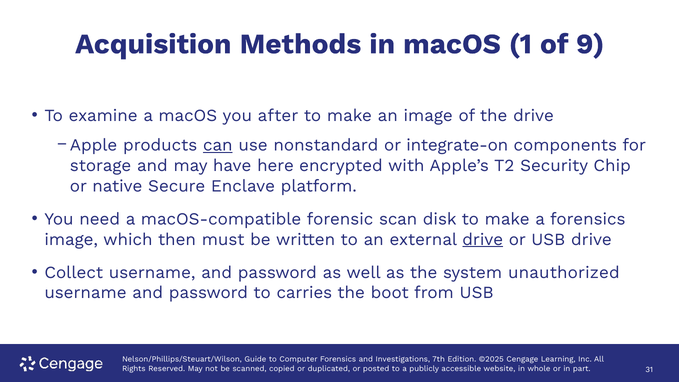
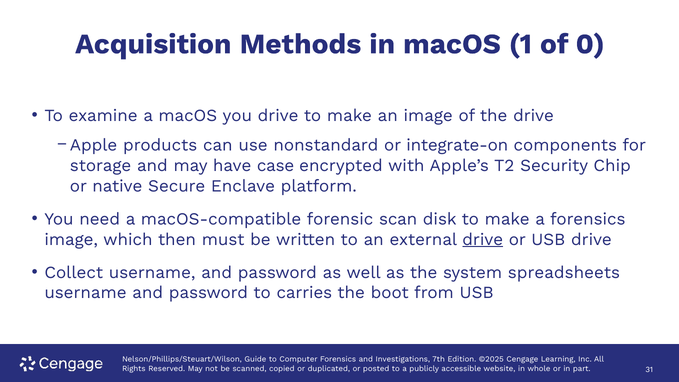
9: 9 -> 0 (590, 44)
you after: after -> drive (278, 116)
can underline: present -> none (218, 145)
here: here -> case (276, 166)
unauthorized: unauthorized -> spreadsheets (564, 272)
